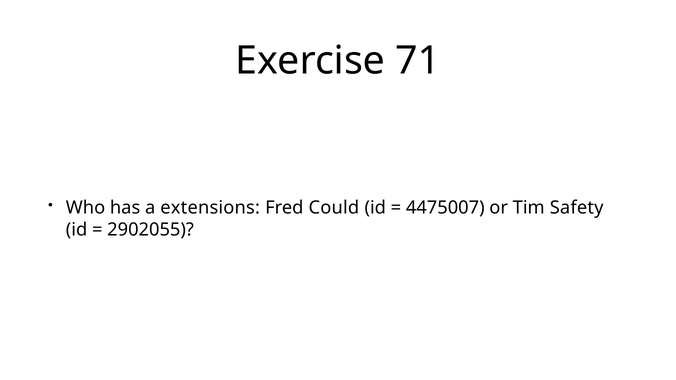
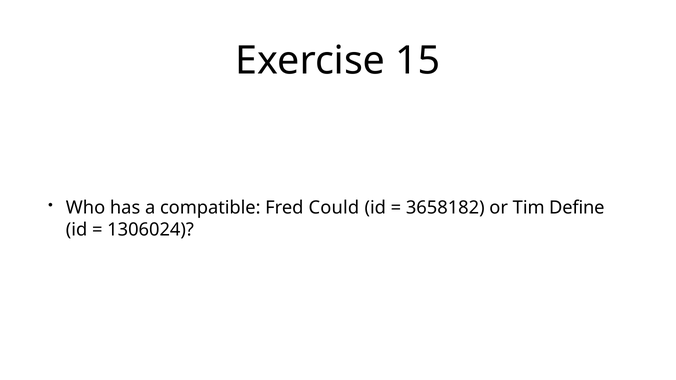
71: 71 -> 15 (418, 61)
extensions: extensions -> compatible (210, 208)
4475007: 4475007 -> 3658182 (445, 208)
Safety: Safety -> Define (577, 208)
2902055: 2902055 -> 1306024 (151, 230)
